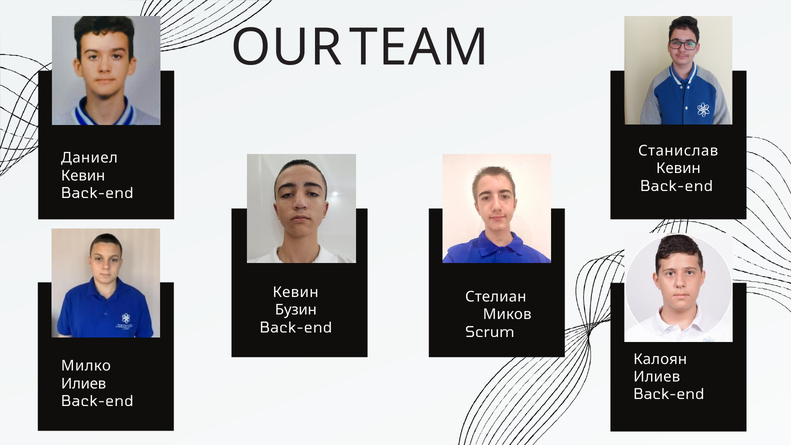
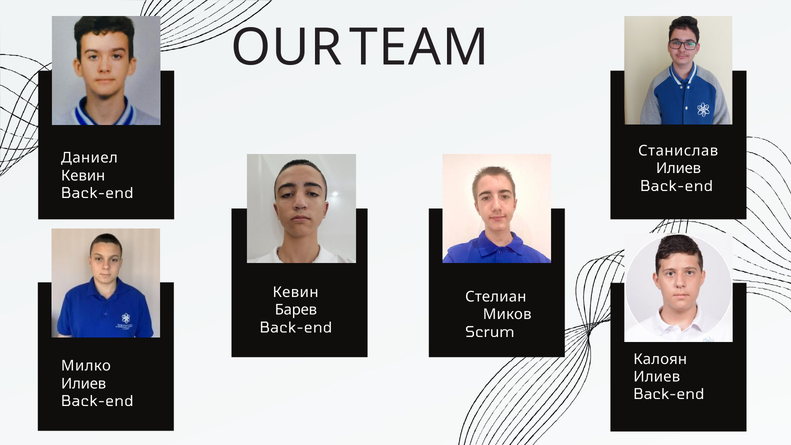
Кевин: Кевин -> Илиев (679, 169)
Бузин: Бузин -> Барев (296, 310)
